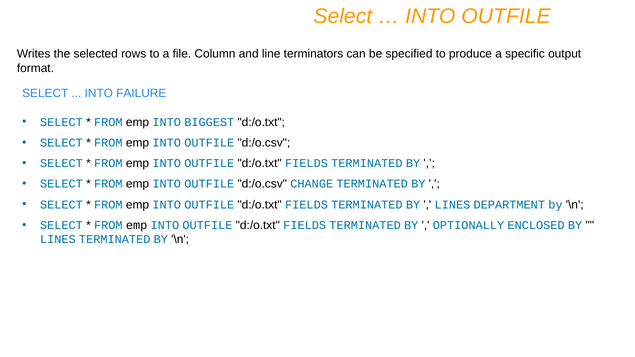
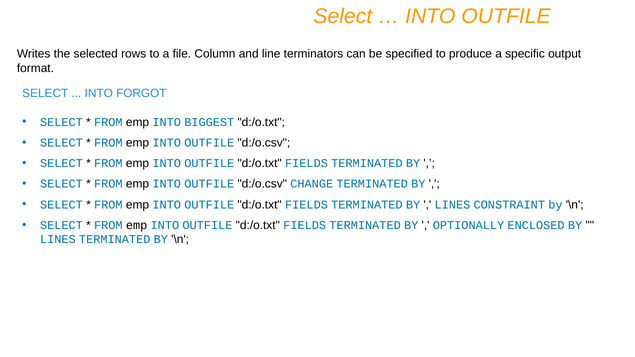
FAILURE: FAILURE -> FORGOT (141, 94)
DEPARTMENT: DEPARTMENT -> CONSTRAINT (509, 205)
